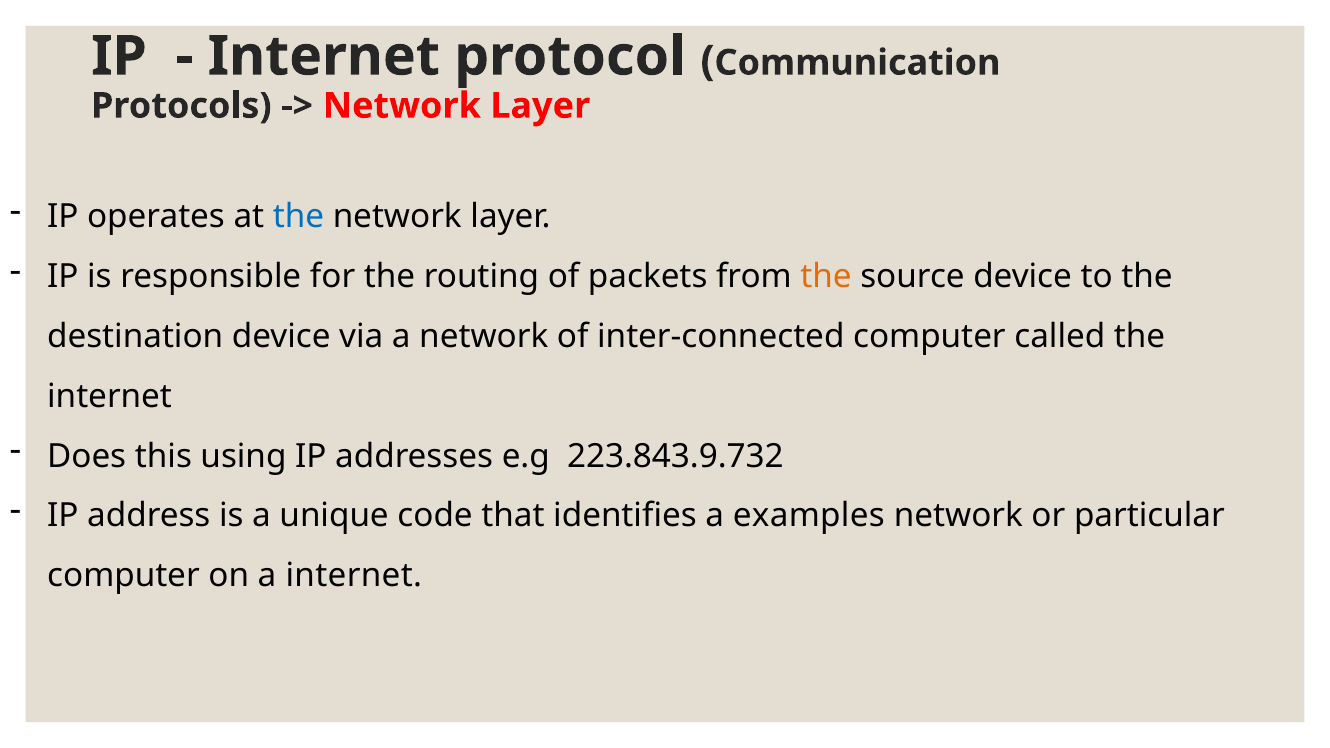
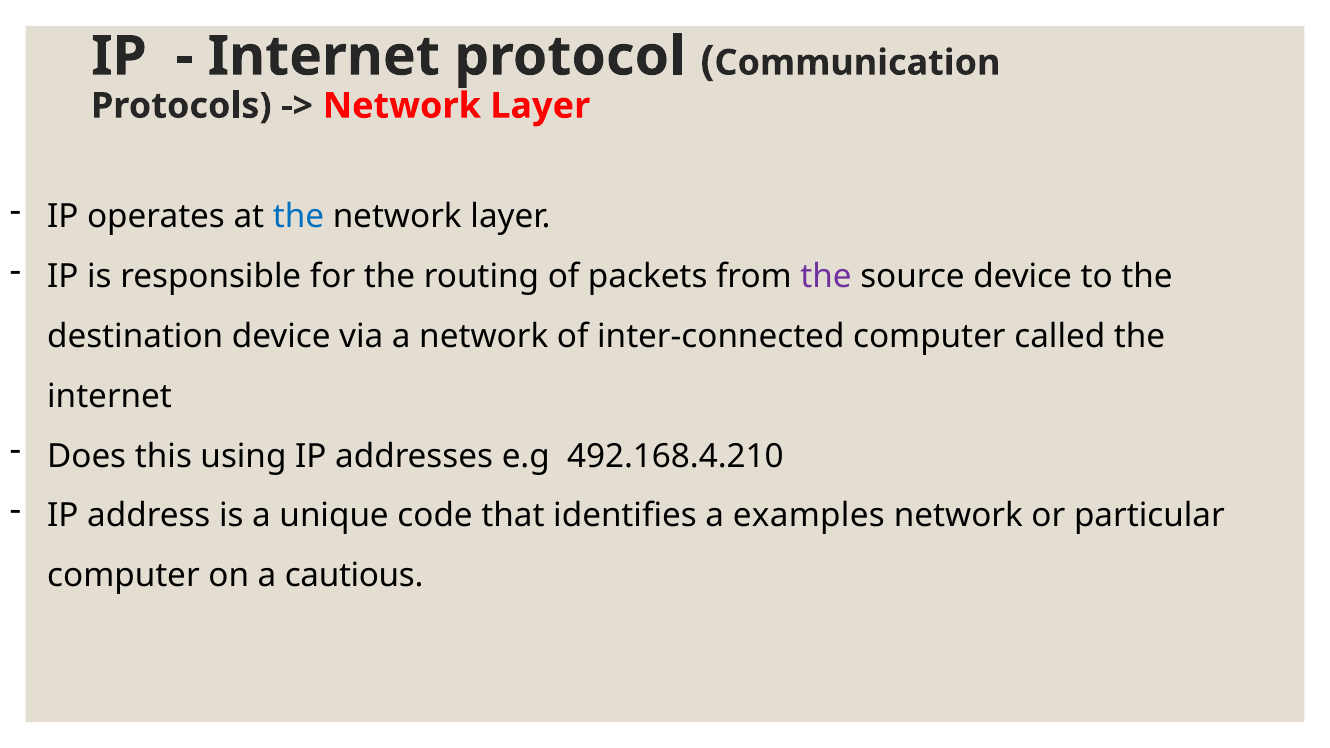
the colour: orange -> purple (826, 277)
223.843.9.732: 223.843.9.732 -> 492.168.4.210 (675, 456)
a internet: internet -> cautious (354, 576)
